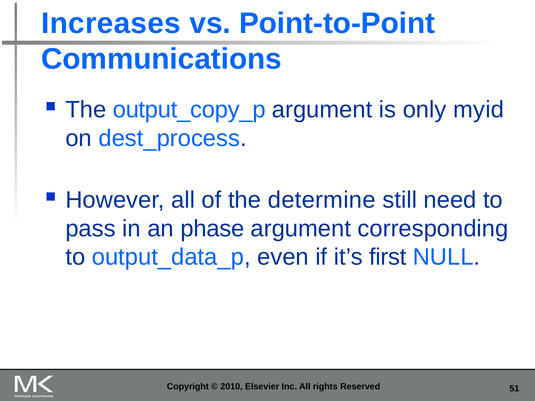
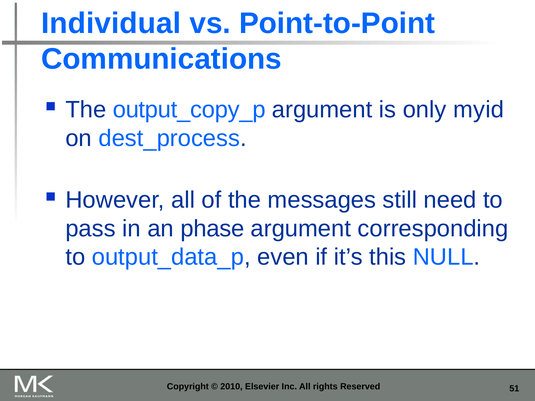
Increases: Increases -> Individual (111, 23)
determine: determine -> messages (322, 200)
first: first -> this (388, 257)
